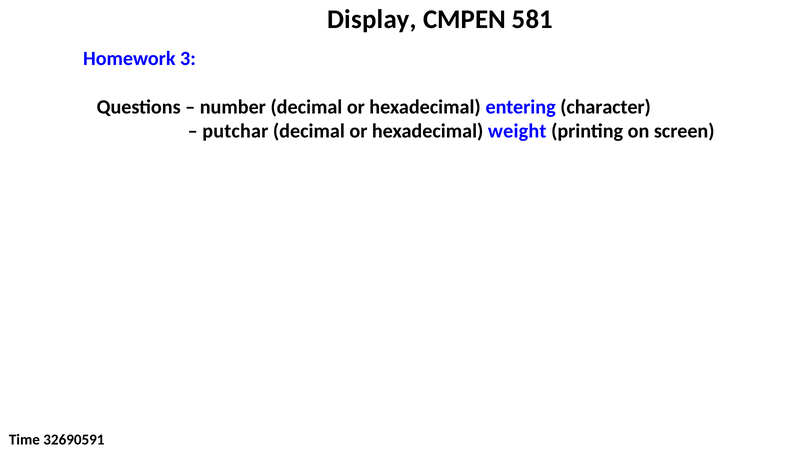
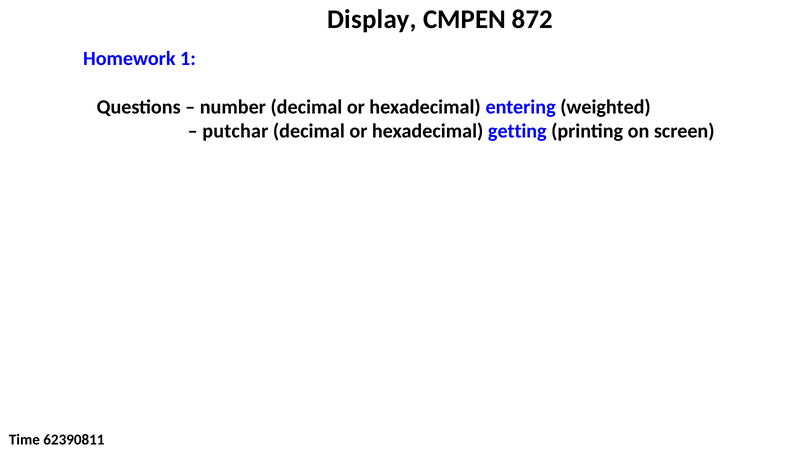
581: 581 -> 872 (532, 19)
3: 3 -> 1 (188, 58)
character: character -> weighted (606, 107)
weight: weight -> getting (517, 131)
32690591: 32690591 -> 62390811 (74, 439)
